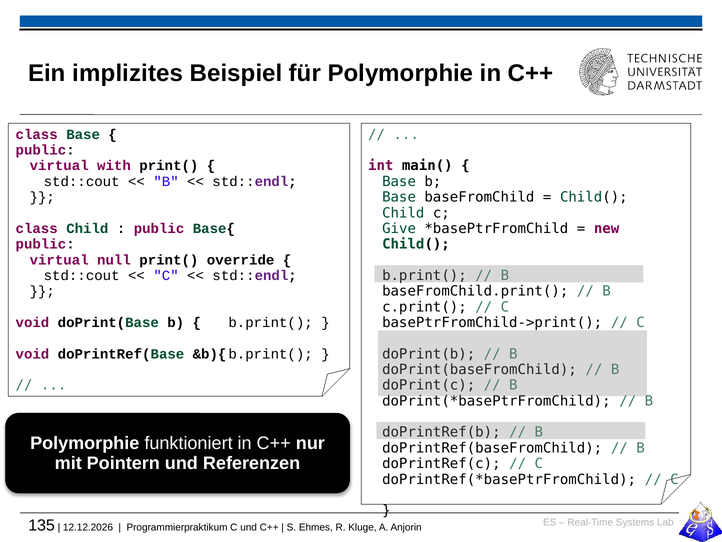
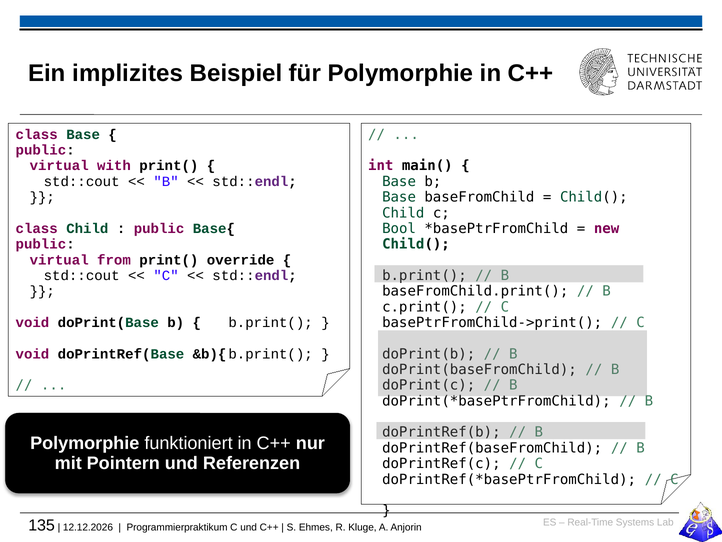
Give: Give -> Bool (399, 228)
null: null -> from (114, 260)
